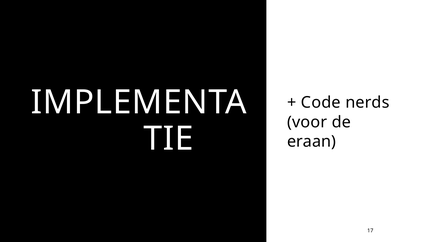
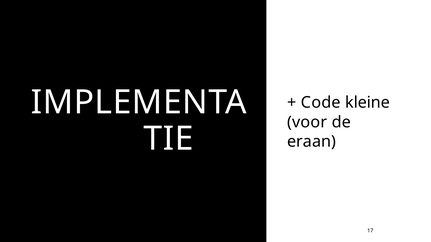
nerds: nerds -> kleine (368, 103)
